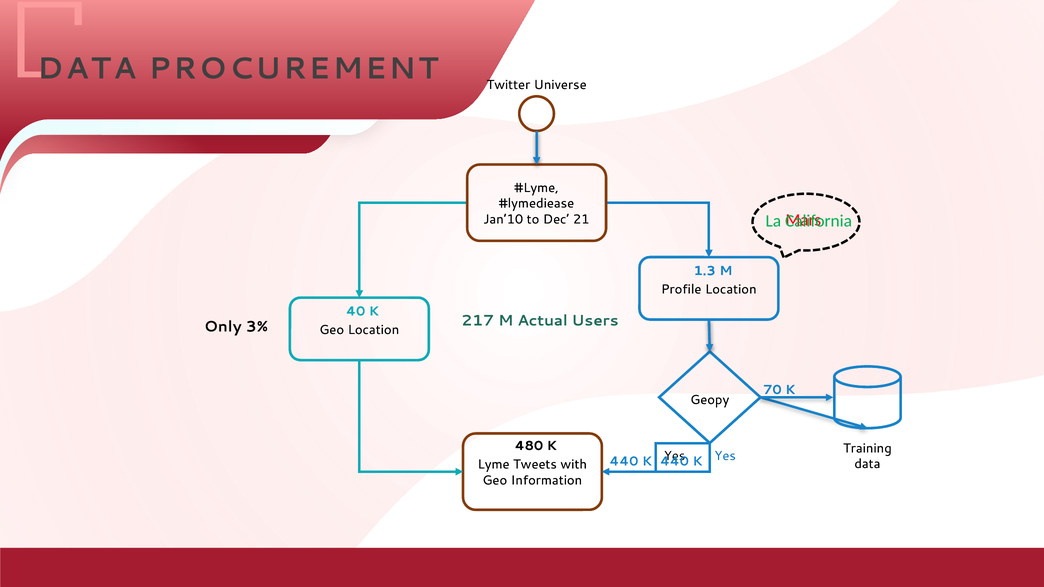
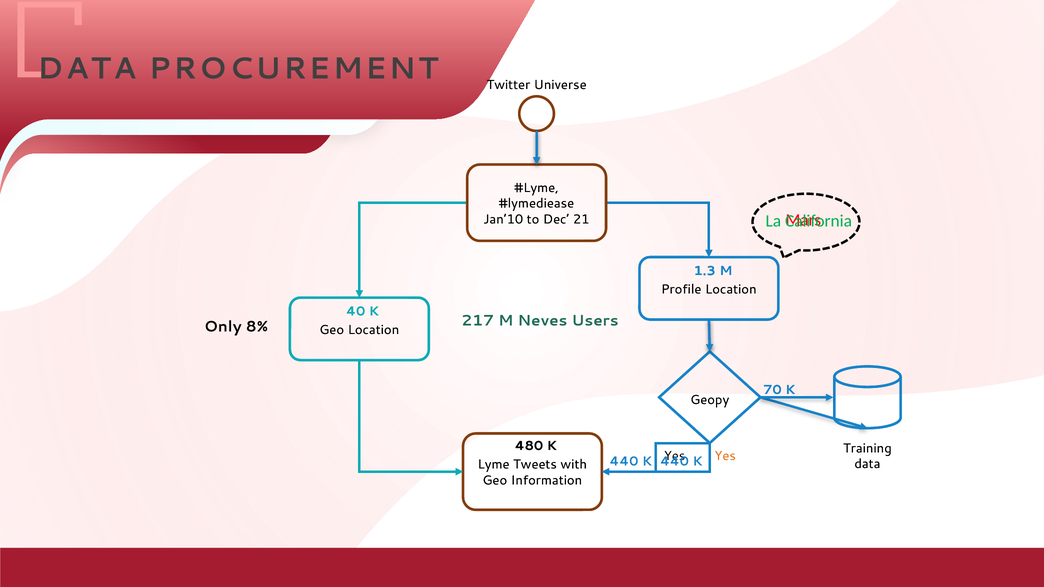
Actual: Actual -> Neves (542, 321)
3%: 3% -> 8% (257, 327)
Yes colour: blue -> orange (725, 456)
